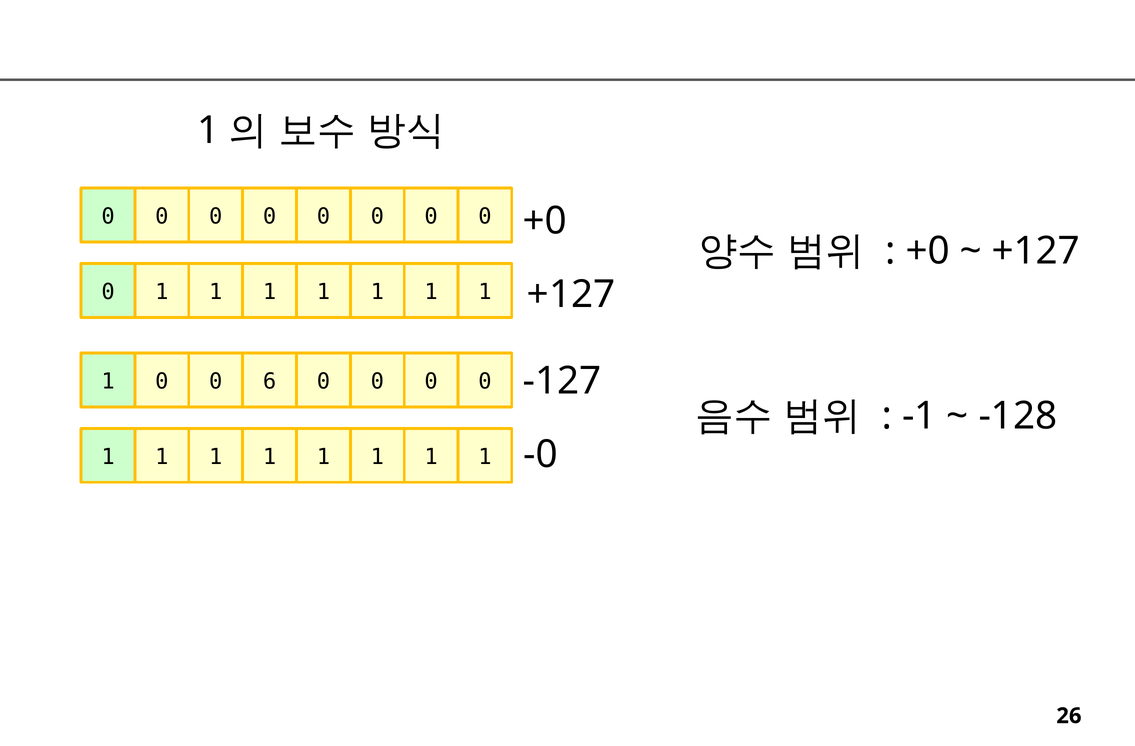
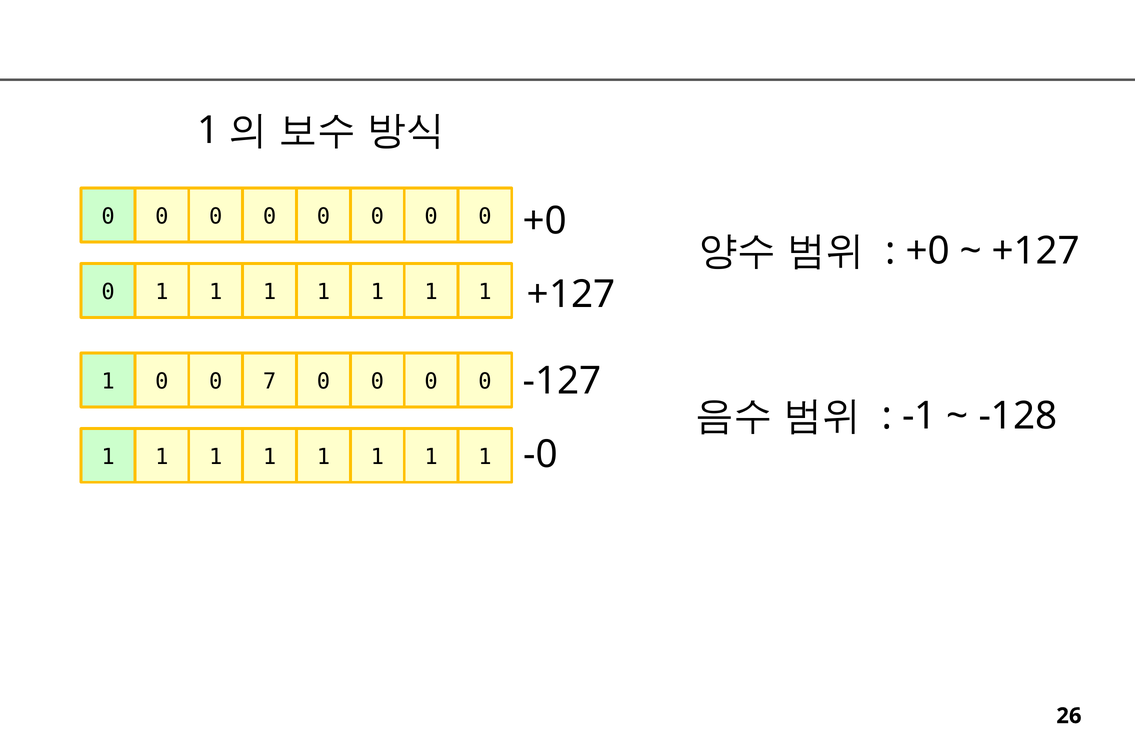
6: 6 -> 7 (270, 381)
